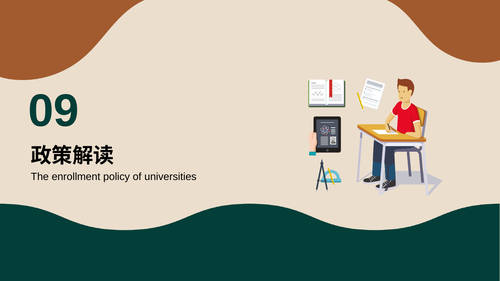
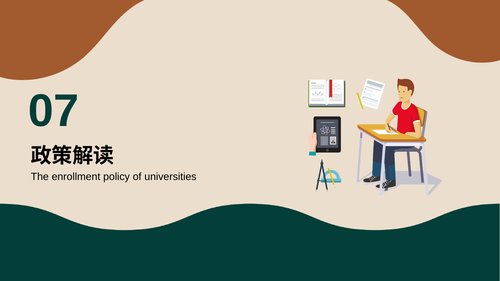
9: 9 -> 7 (66, 111)
